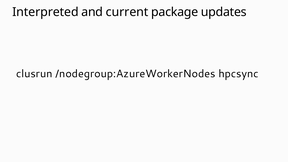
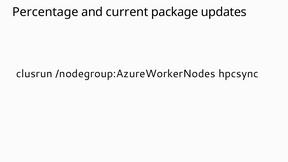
Interpreted: Interpreted -> Percentage (45, 12)
